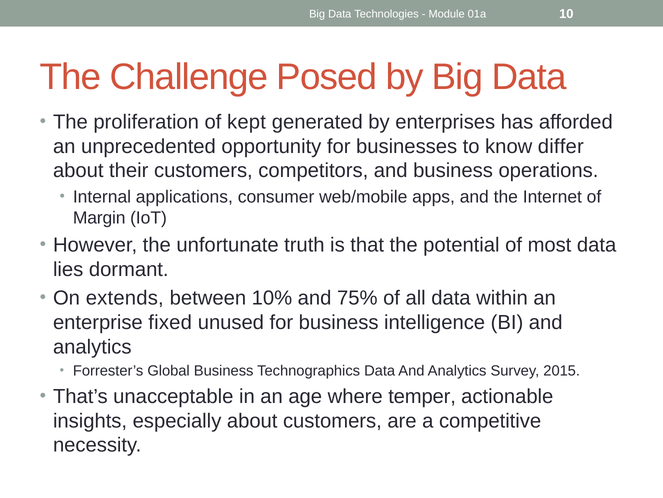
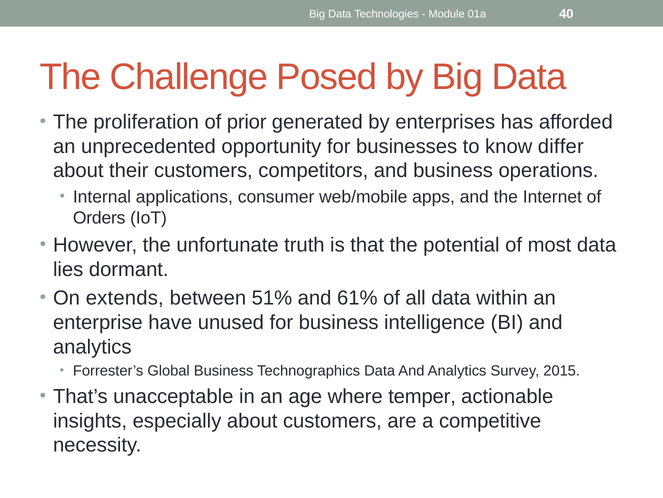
10: 10 -> 40 (566, 14)
kept: kept -> prior (247, 122)
Margin: Margin -> Orders (99, 218)
10%: 10% -> 51% (272, 298)
75%: 75% -> 61% (357, 298)
fixed: fixed -> have (170, 322)
